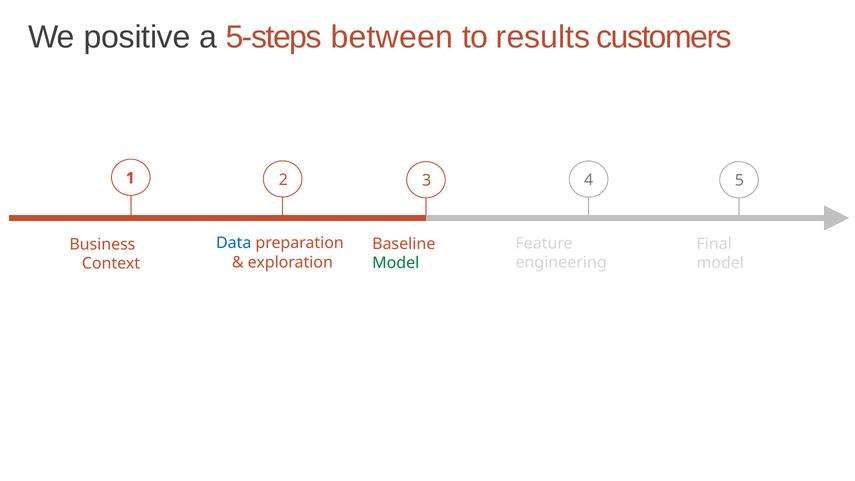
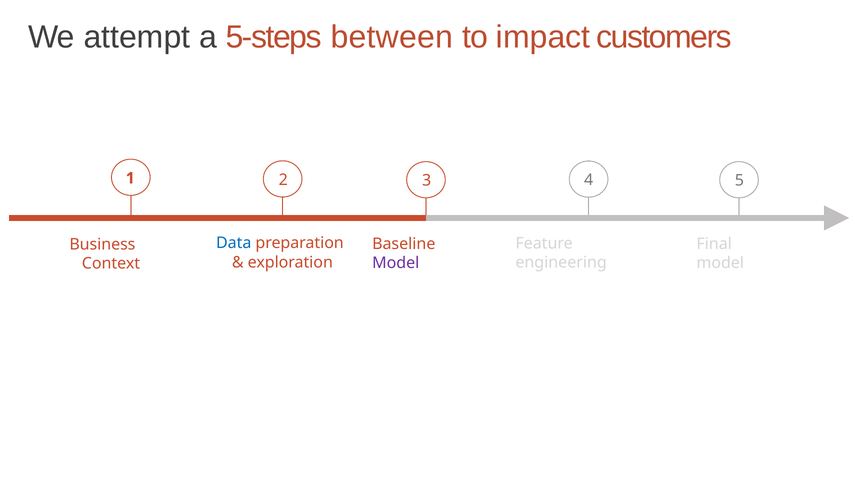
positive: positive -> attempt (137, 37)
results: results -> impact (543, 37)
Model colour: green -> purple (396, 263)
